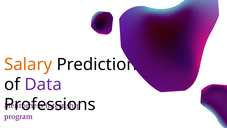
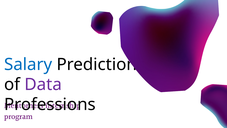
Salary colour: orange -> blue (28, 64)
